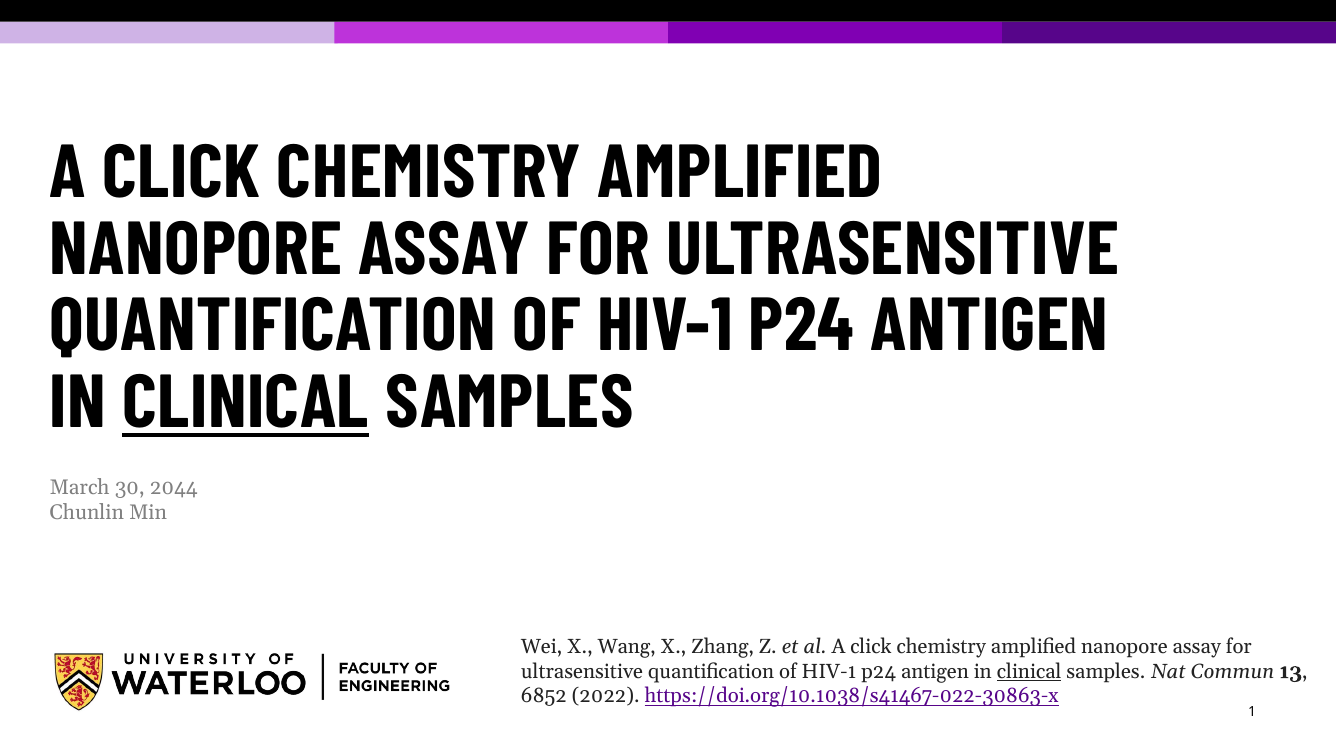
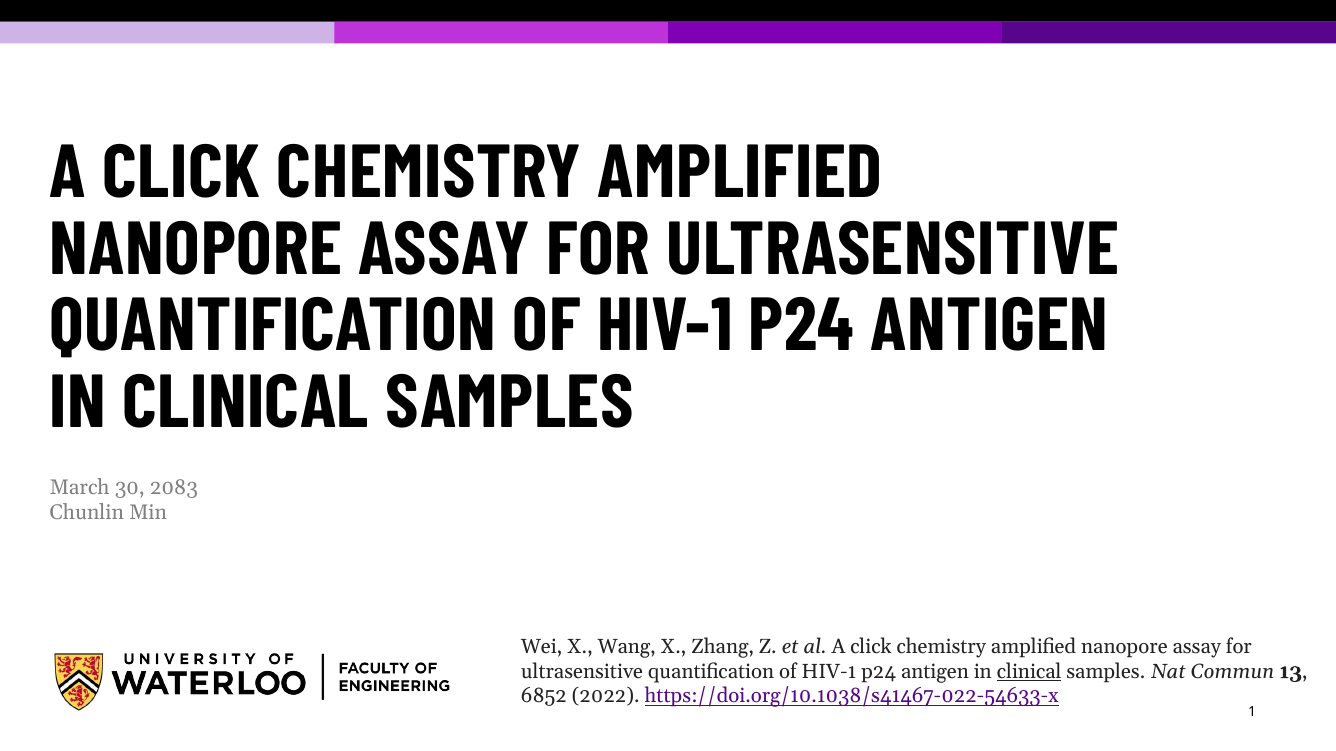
CLINICAL underline: present -> none (246, 403)
2044: 2044 -> 2083 (174, 488)
https://doi.org/10.1038/s41467-022-30863-x: https://doi.org/10.1038/s41467-022-30863-x -> https://doi.org/10.1038/s41467-022-54633-x (852, 696)
